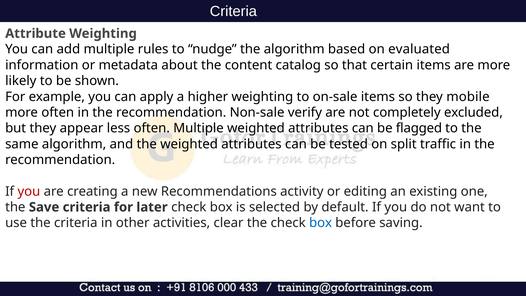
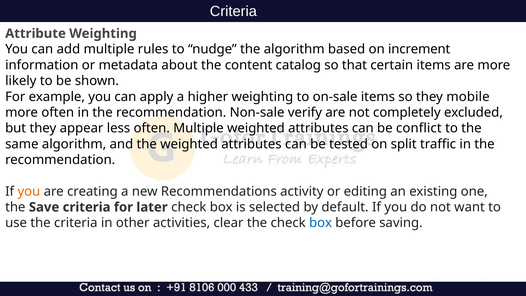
evaluated: evaluated -> increment (419, 49)
flagged: flagged -> conflict (419, 128)
you colour: red -> orange (29, 191)
